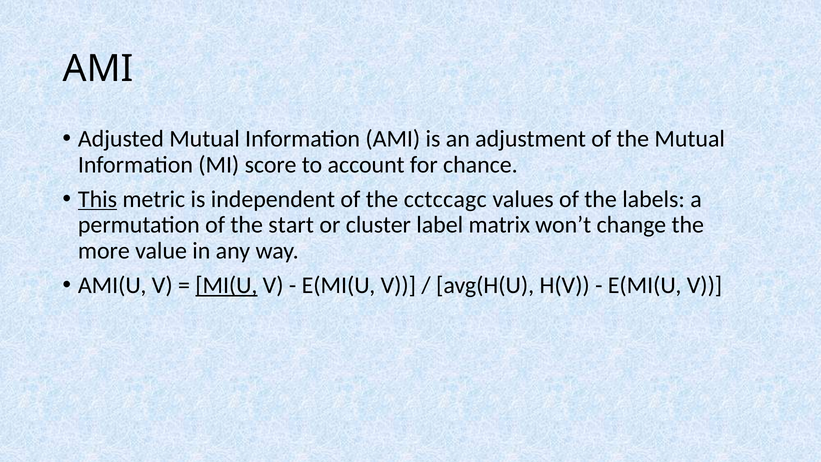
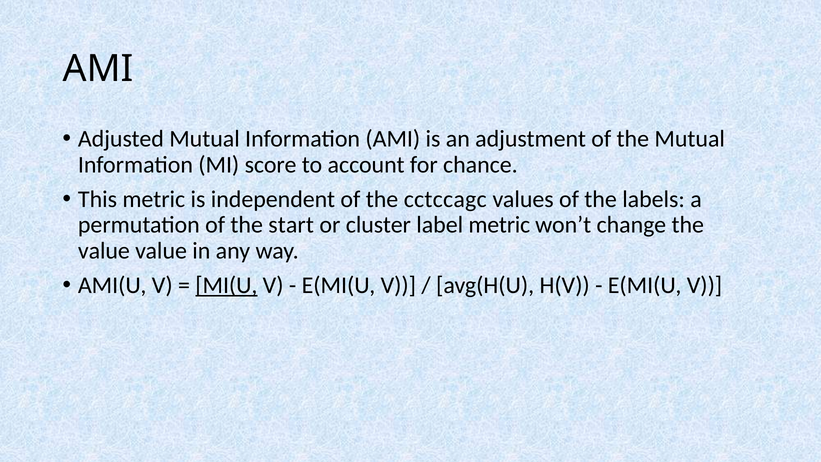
This underline: present -> none (97, 199)
label matrix: matrix -> metric (499, 225)
more: more -> value (104, 251)
